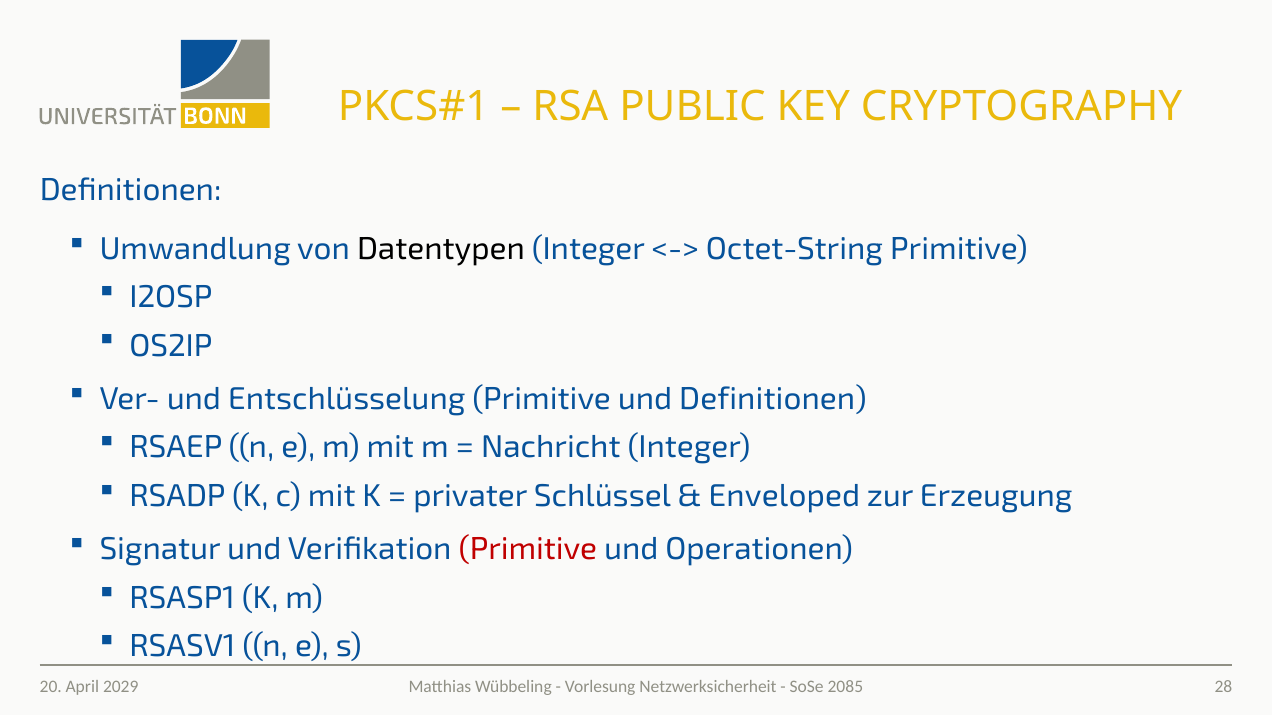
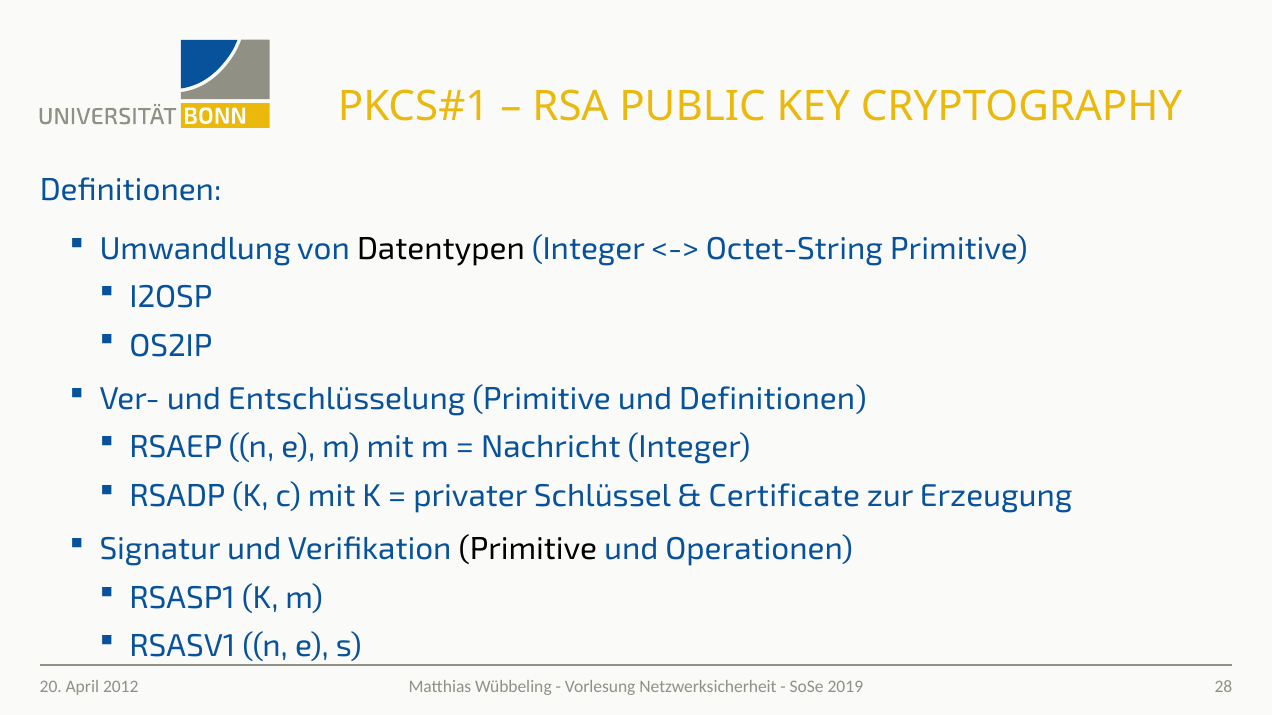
Enveloped: Enveloped -> Certificate (784, 496)
Primitive colour: red -> black (528, 550)
2085: 2085 -> 2019 (845, 687)
2029: 2029 -> 2012 (121, 687)
